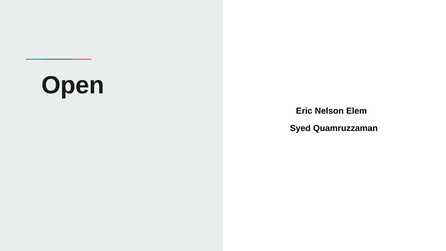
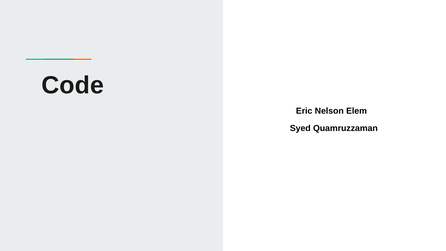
Open: Open -> Code (73, 85)
